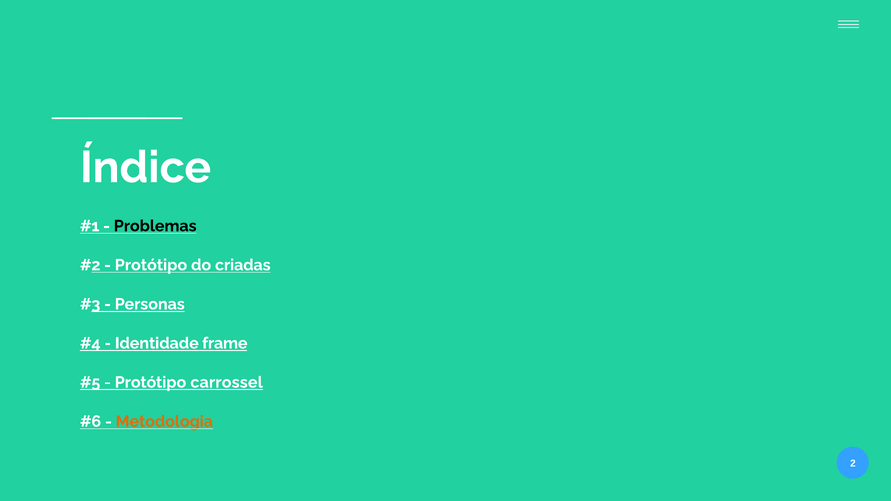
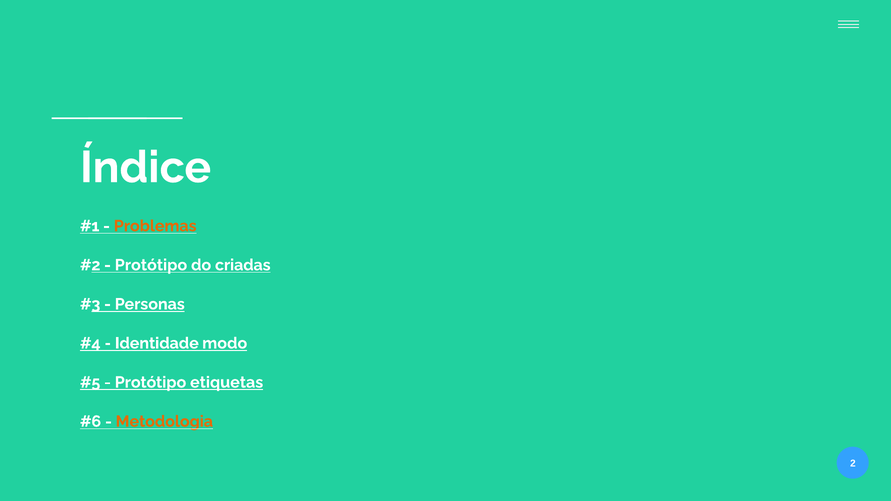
Problemas colour: black -> orange (155, 226)
frame: frame -> modo (225, 343)
carrossel: carrossel -> etiquetas (227, 382)
